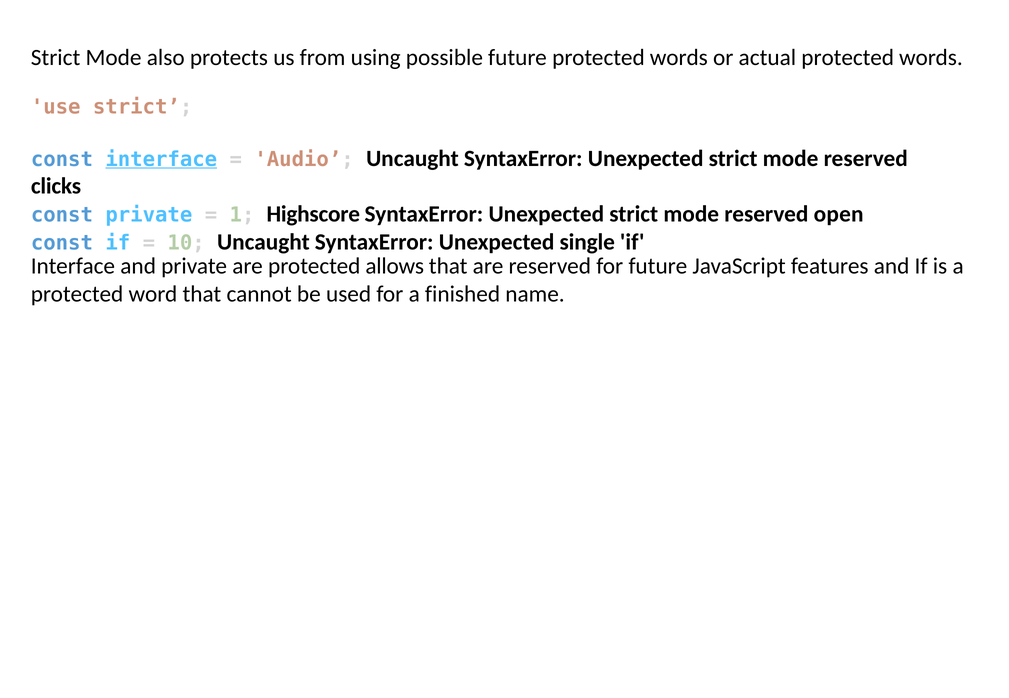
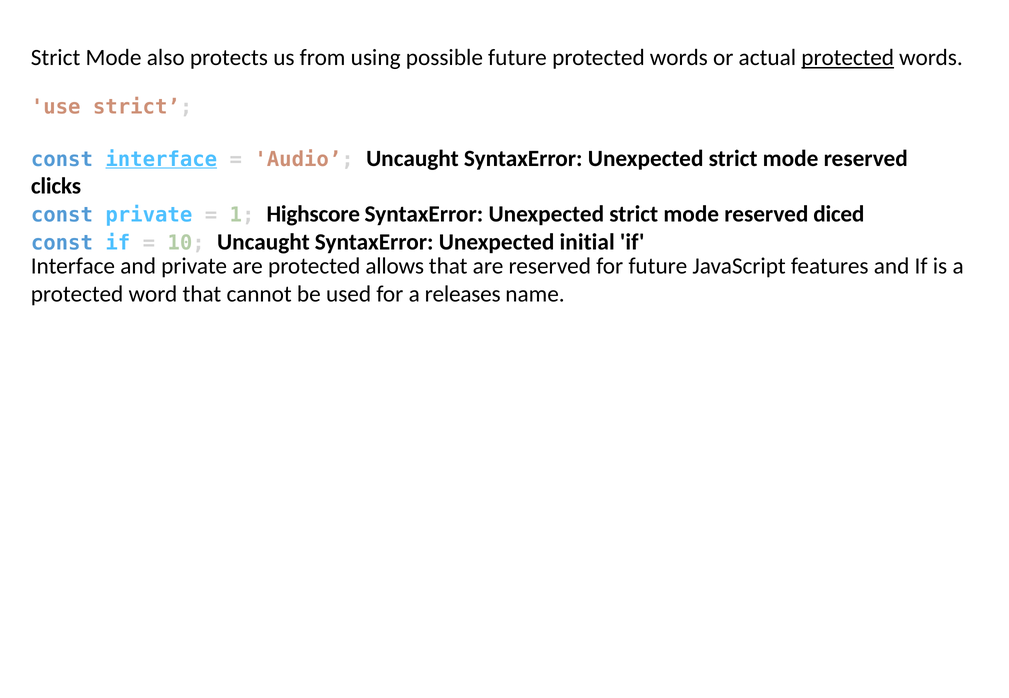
protected underline: none -> present (848, 58)
open: open -> diced (839, 214)
single: single -> initial (587, 242)
finished: finished -> releases (463, 294)
